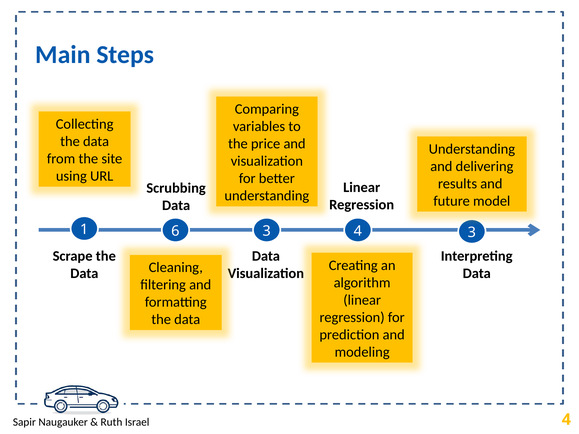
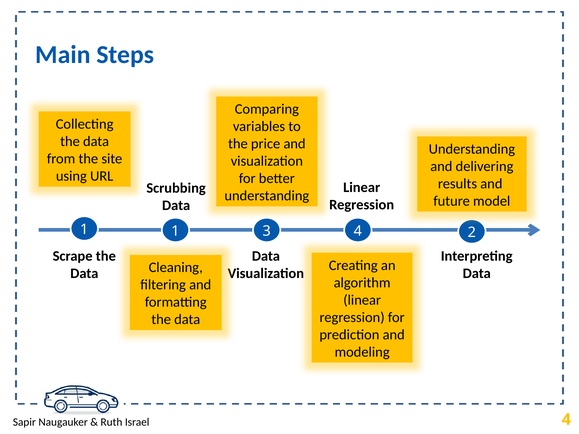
1 6: 6 -> 1 (175, 231)
3: 3 -> 2 (472, 233)
